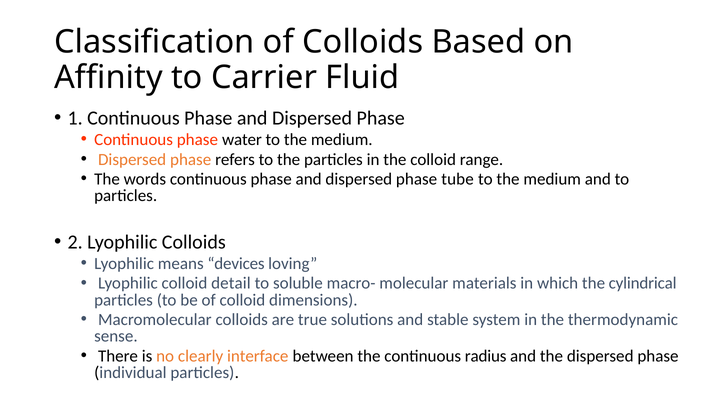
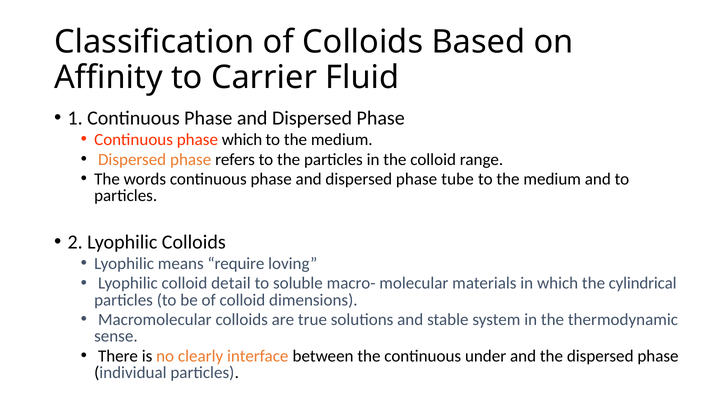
phase water: water -> which (242, 140)
devices: devices -> require (236, 263)
radius: radius -> under (486, 356)
